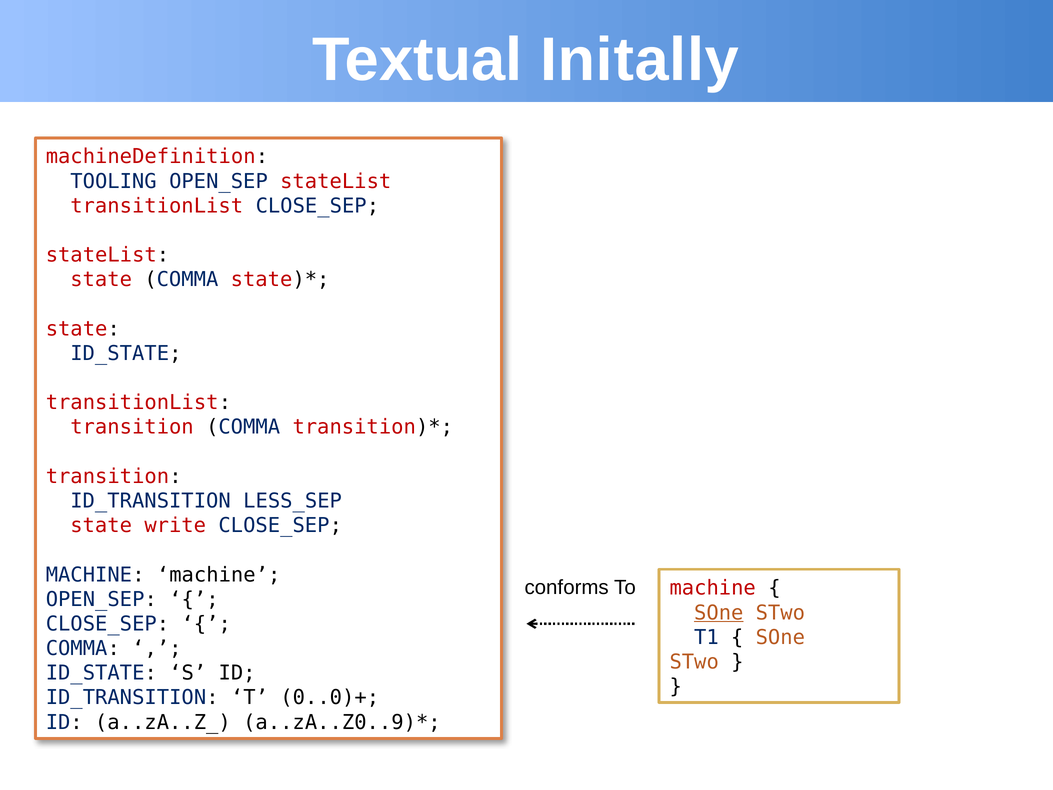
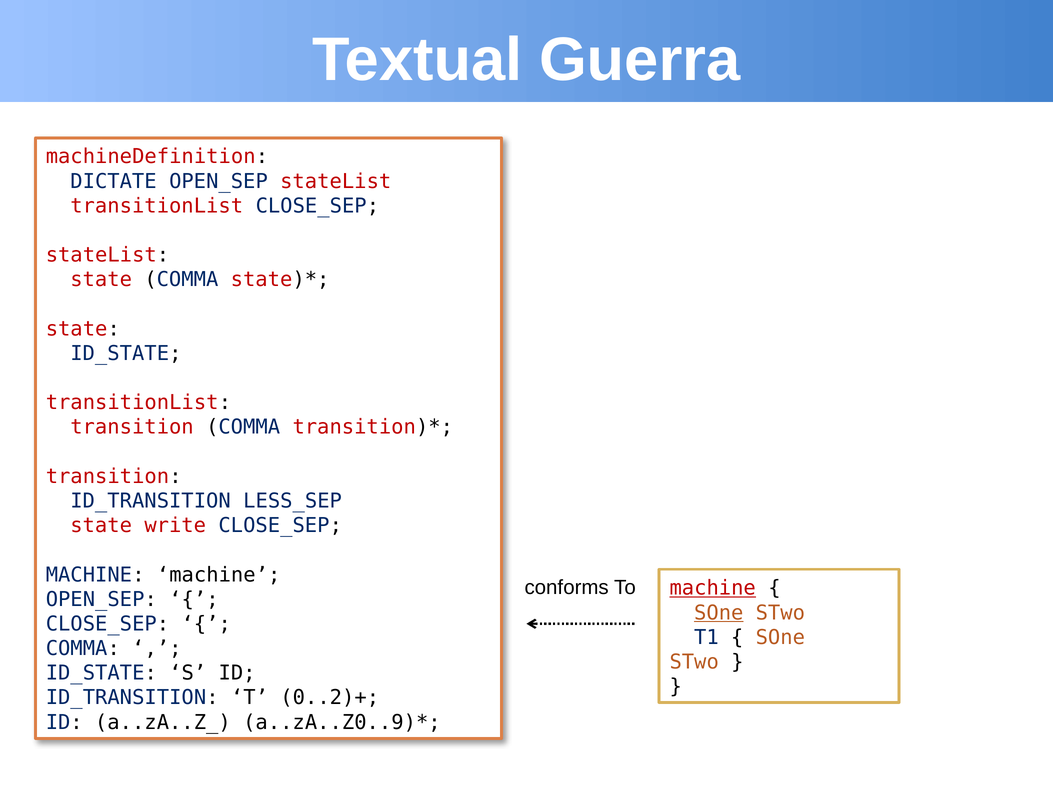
Initally: Initally -> Guerra (640, 60)
TOOLING: TOOLING -> DICTATE (114, 181)
machine underline: none -> present (713, 588)
0..0)+: 0..0)+ -> 0..2)+ (330, 698)
